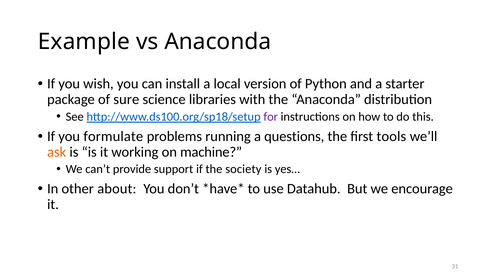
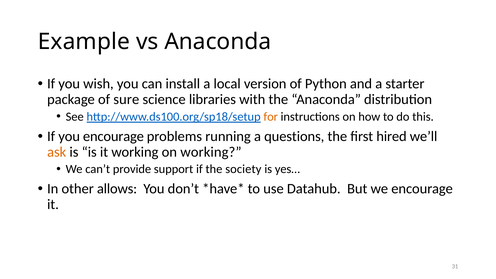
for colour: purple -> orange (271, 117)
you formulate: formulate -> encourage (113, 136)
tools: tools -> hired (392, 136)
on machine: machine -> working (211, 152)
about: about -> allows (117, 189)
